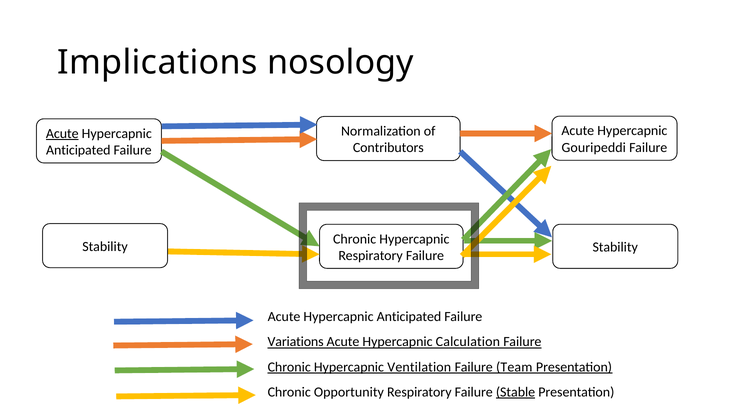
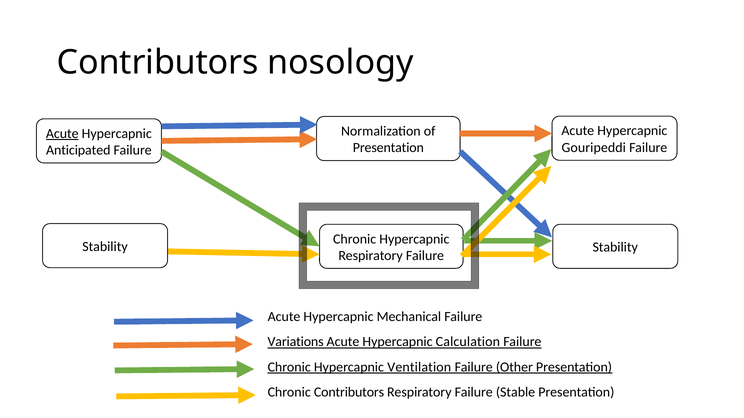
Implications: Implications -> Contributors (158, 62)
Contributors: Contributors -> Presentation (388, 148)
Anticipated: Anticipated -> Mechanical (409, 317)
Team: Team -> Other (514, 367)
Chronic Opportunity: Opportunity -> Contributors (349, 393)
Stable underline: present -> none (516, 393)
